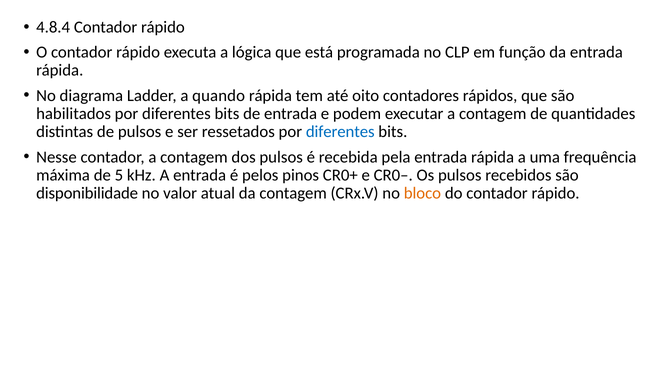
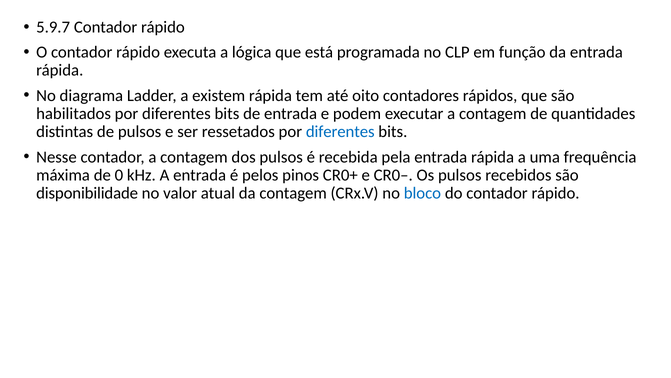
4.8.4: 4.8.4 -> 5.9.7 (53, 27)
quando: quando -> existem (219, 95)
5: 5 -> 0 (119, 175)
bloco colour: orange -> blue (422, 193)
